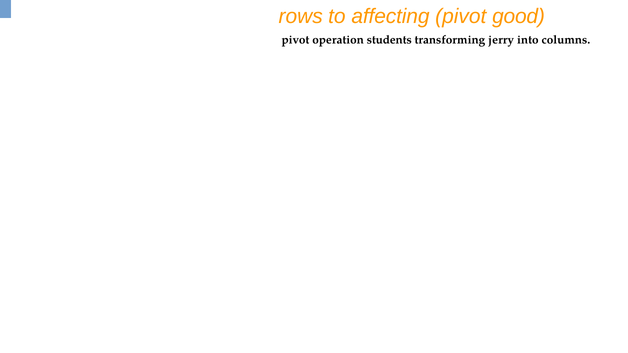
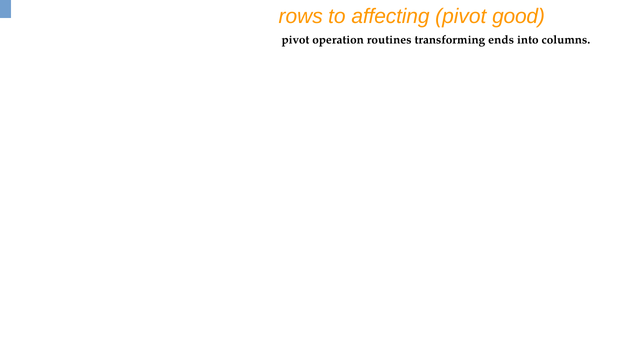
students: students -> routines (389, 40)
jerry: jerry -> ends (501, 40)
